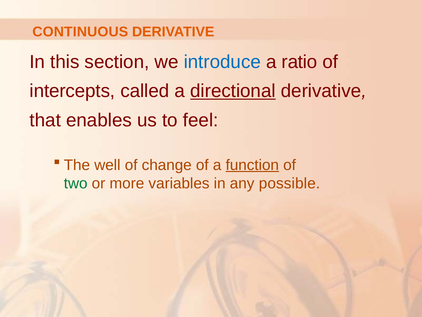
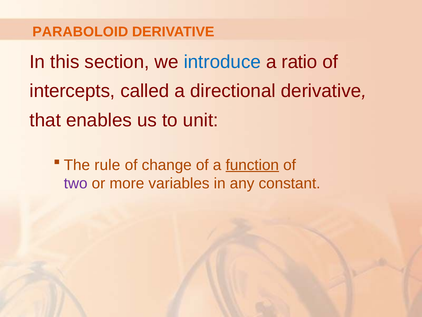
CONTINUOUS: CONTINUOUS -> PARABOLOID (80, 32)
directional underline: present -> none (233, 91)
feel: feel -> unit (201, 120)
well: well -> rule (107, 165)
two colour: green -> purple (76, 183)
possible: possible -> constant (290, 183)
